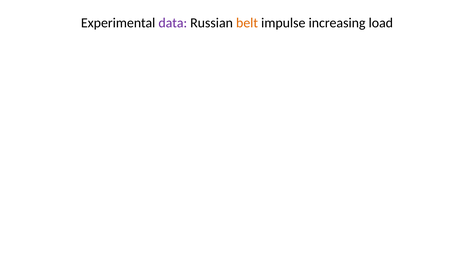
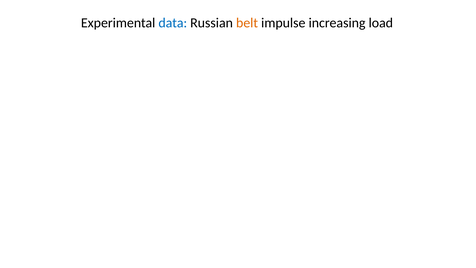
data colour: purple -> blue (173, 23)
